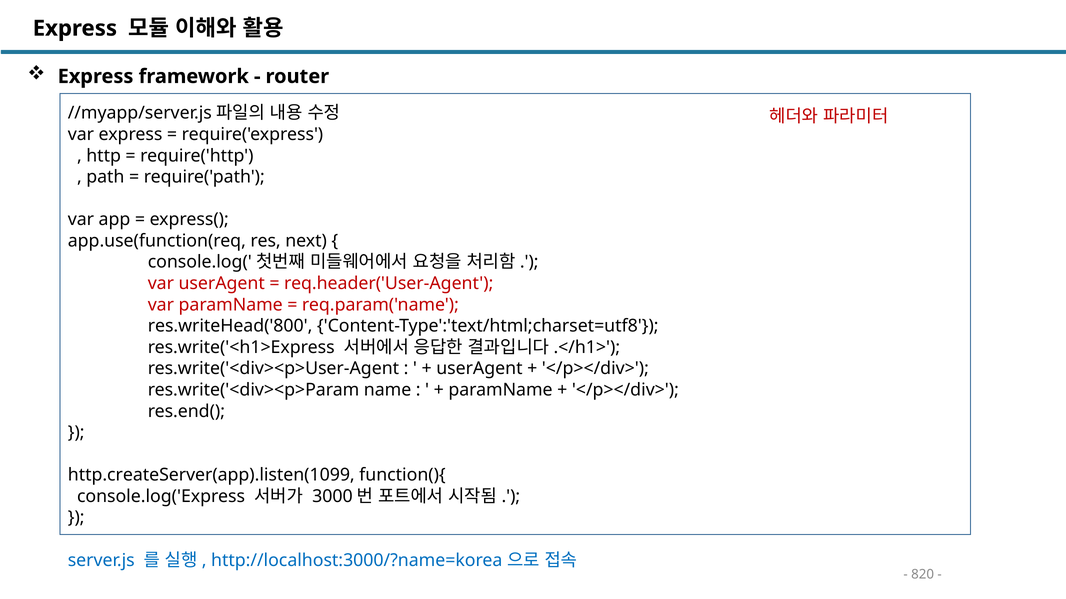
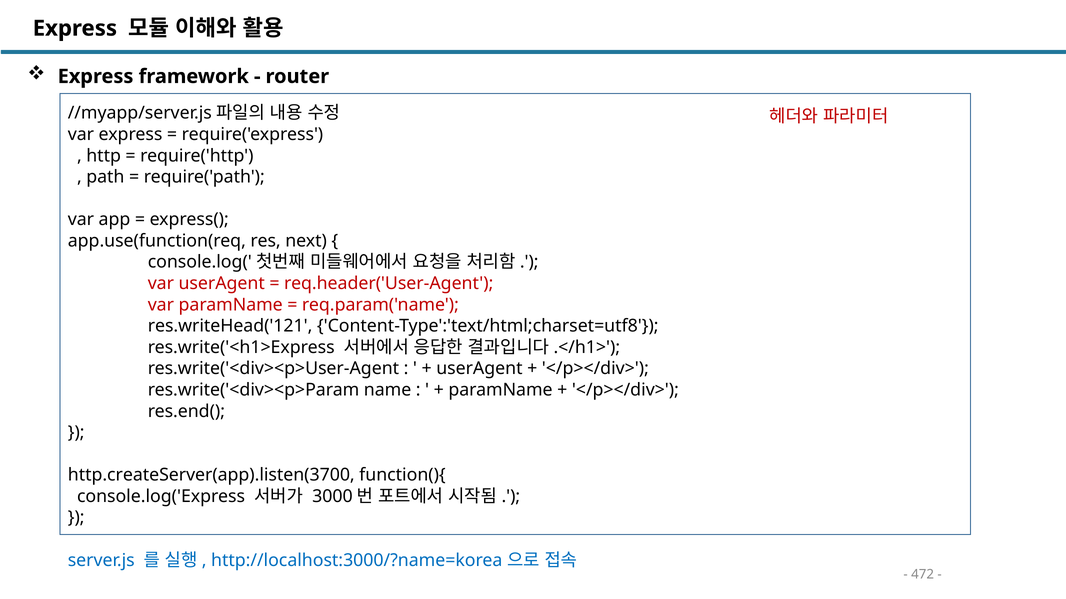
res.writeHead('800: res.writeHead('800 -> res.writeHead('121 (230, 326)
http.createServer(app).listen(1099: http.createServer(app).listen(1099 -> http.createServer(app).listen(3700 (211, 476)
820: 820 -> 472 (923, 575)
